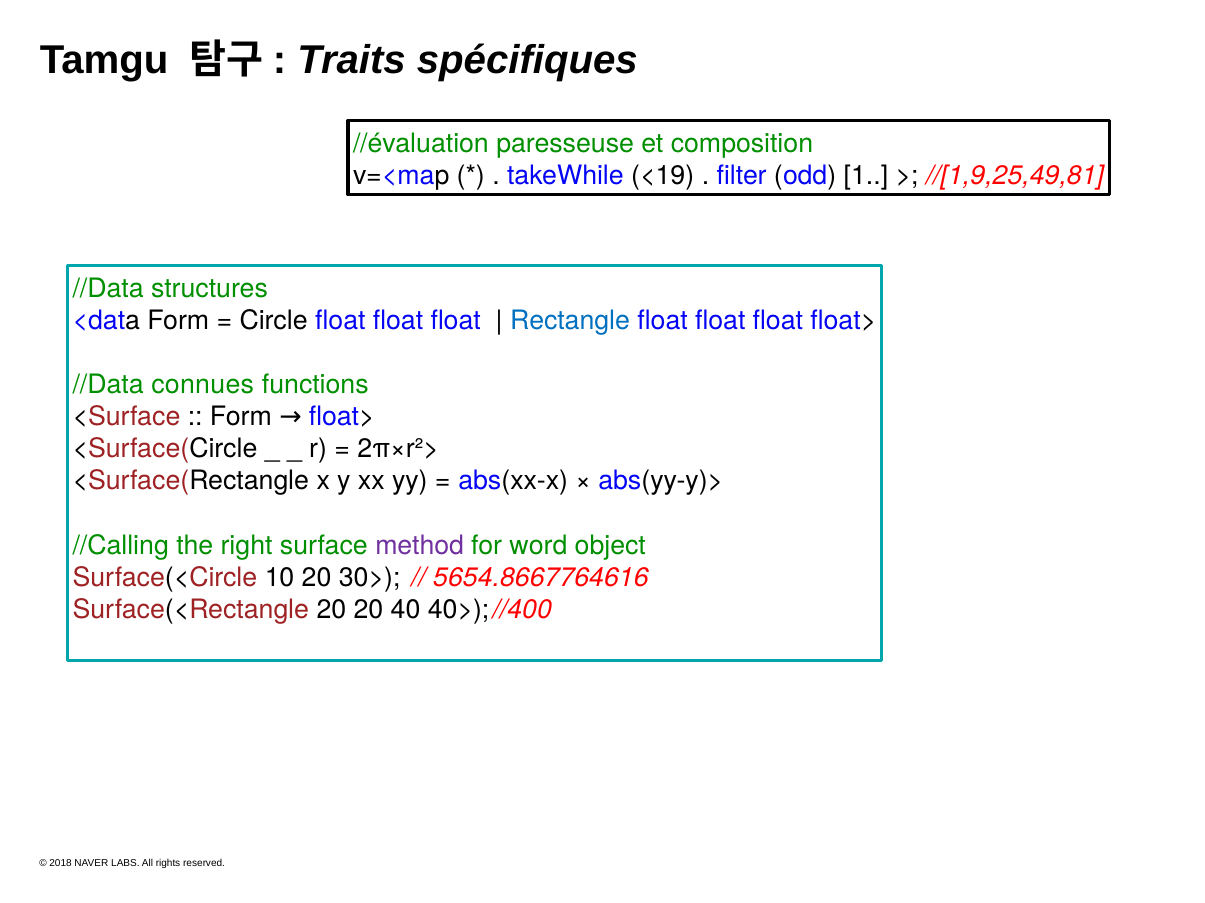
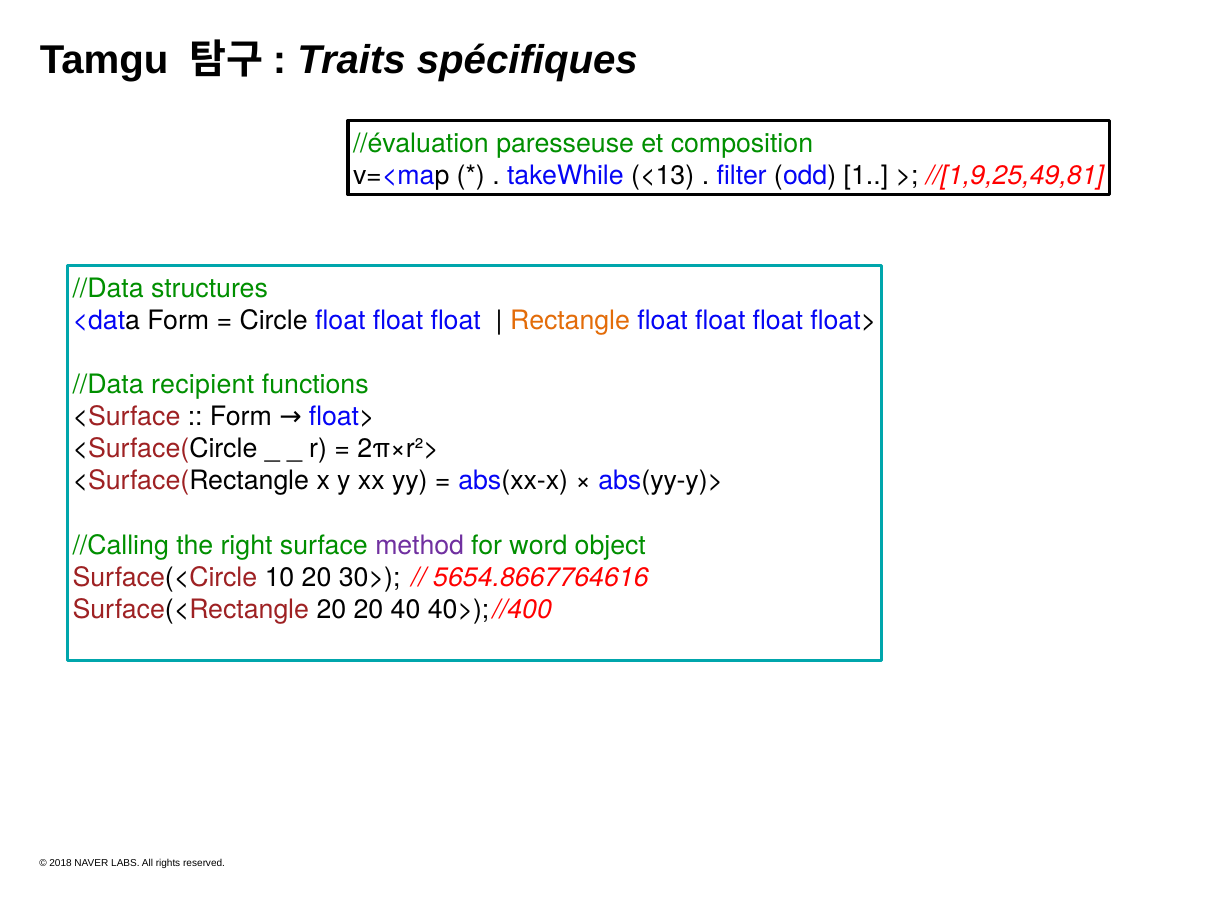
<19: <19 -> <13 (663, 176)
Rectangle colour: blue -> orange (570, 321)
connues: connues -> recipient (203, 385)
